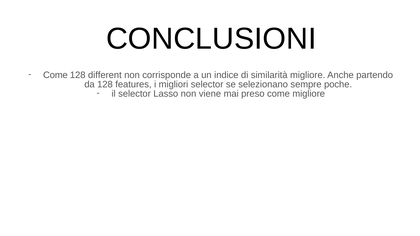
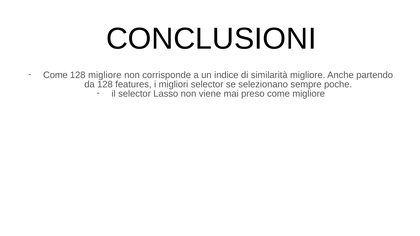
128 different: different -> migliore (105, 75)
